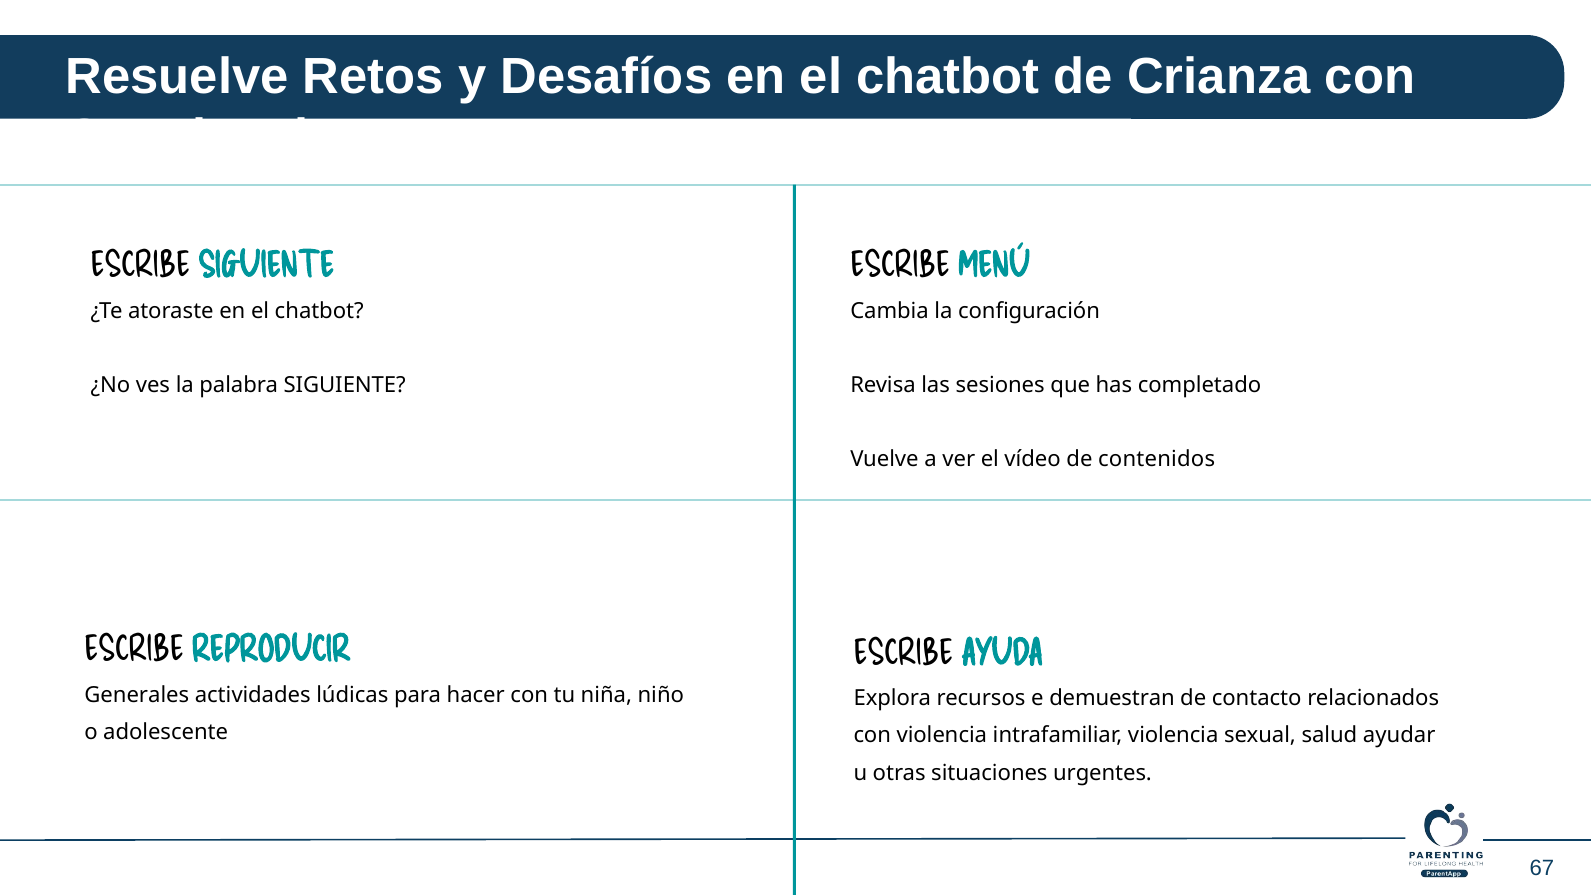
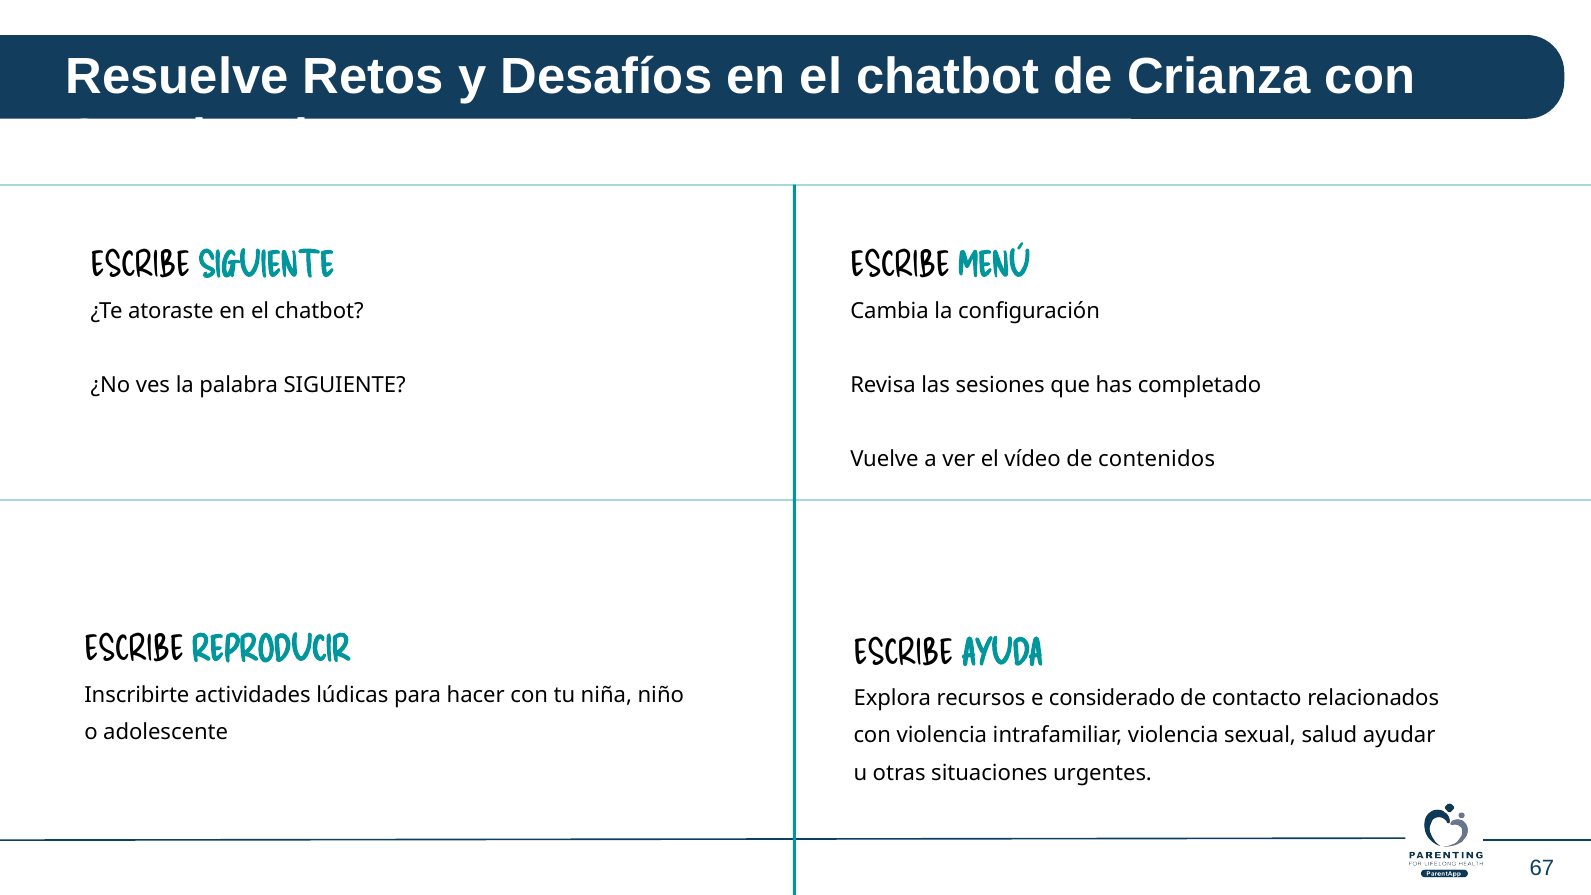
Generales: Generales -> Inscribirte (137, 695)
demuestran: demuestran -> considerado (1112, 699)
